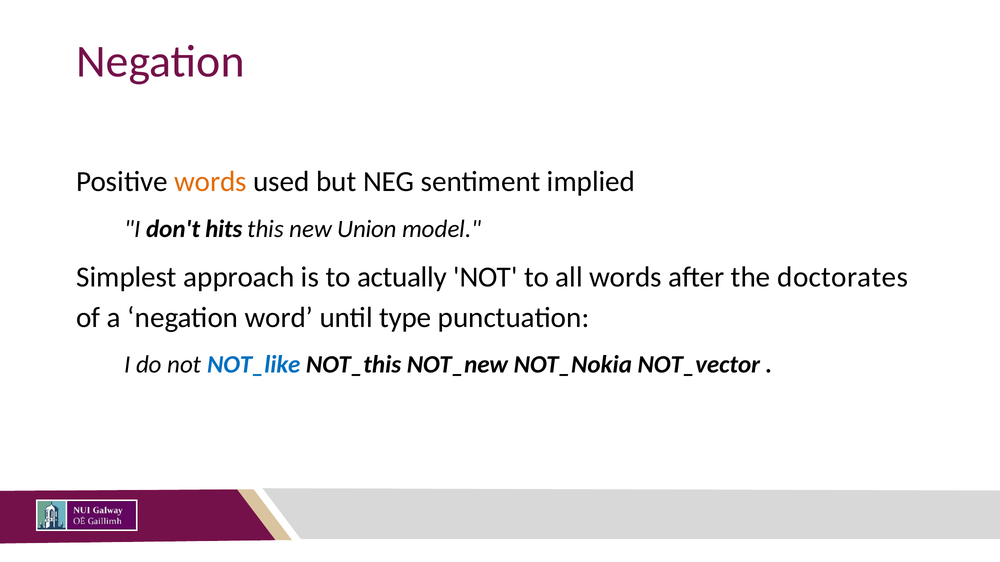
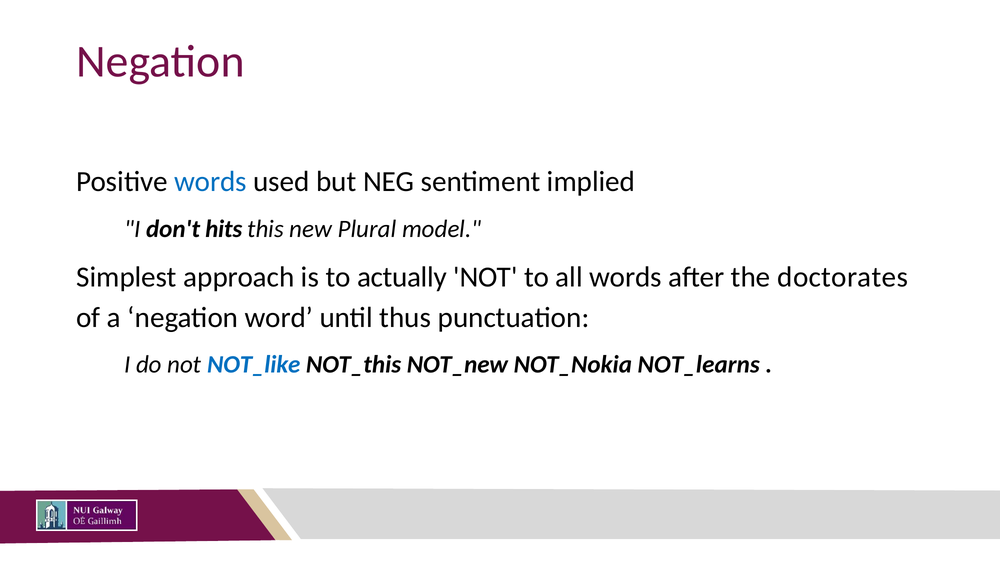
words colour: orange -> blue (210, 182)
Union: Union -> Plural (367, 229)
type: type -> thus (405, 318)
NOT_vector: NOT_vector -> NOT_learns (699, 365)
